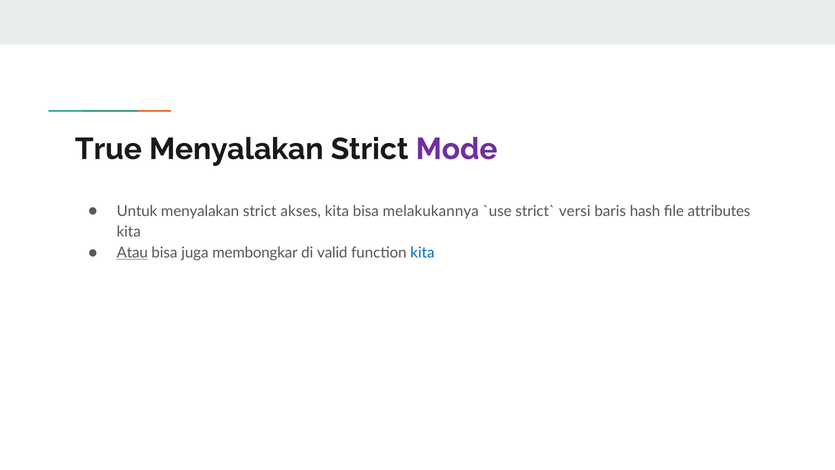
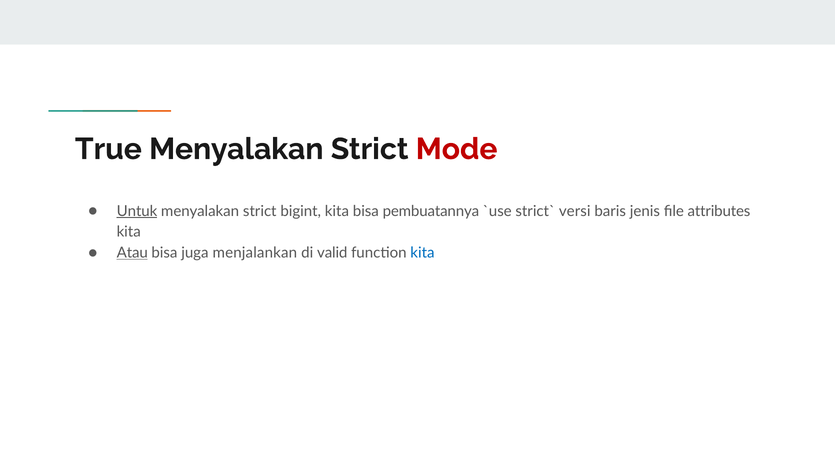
Mode colour: purple -> red (457, 149)
Untuk underline: none -> present (137, 211)
akses: akses -> bigint (301, 211)
melakukannya: melakukannya -> pembuatannya (431, 211)
hash: hash -> jenis (645, 211)
membongkar: membongkar -> menjalankan (255, 253)
